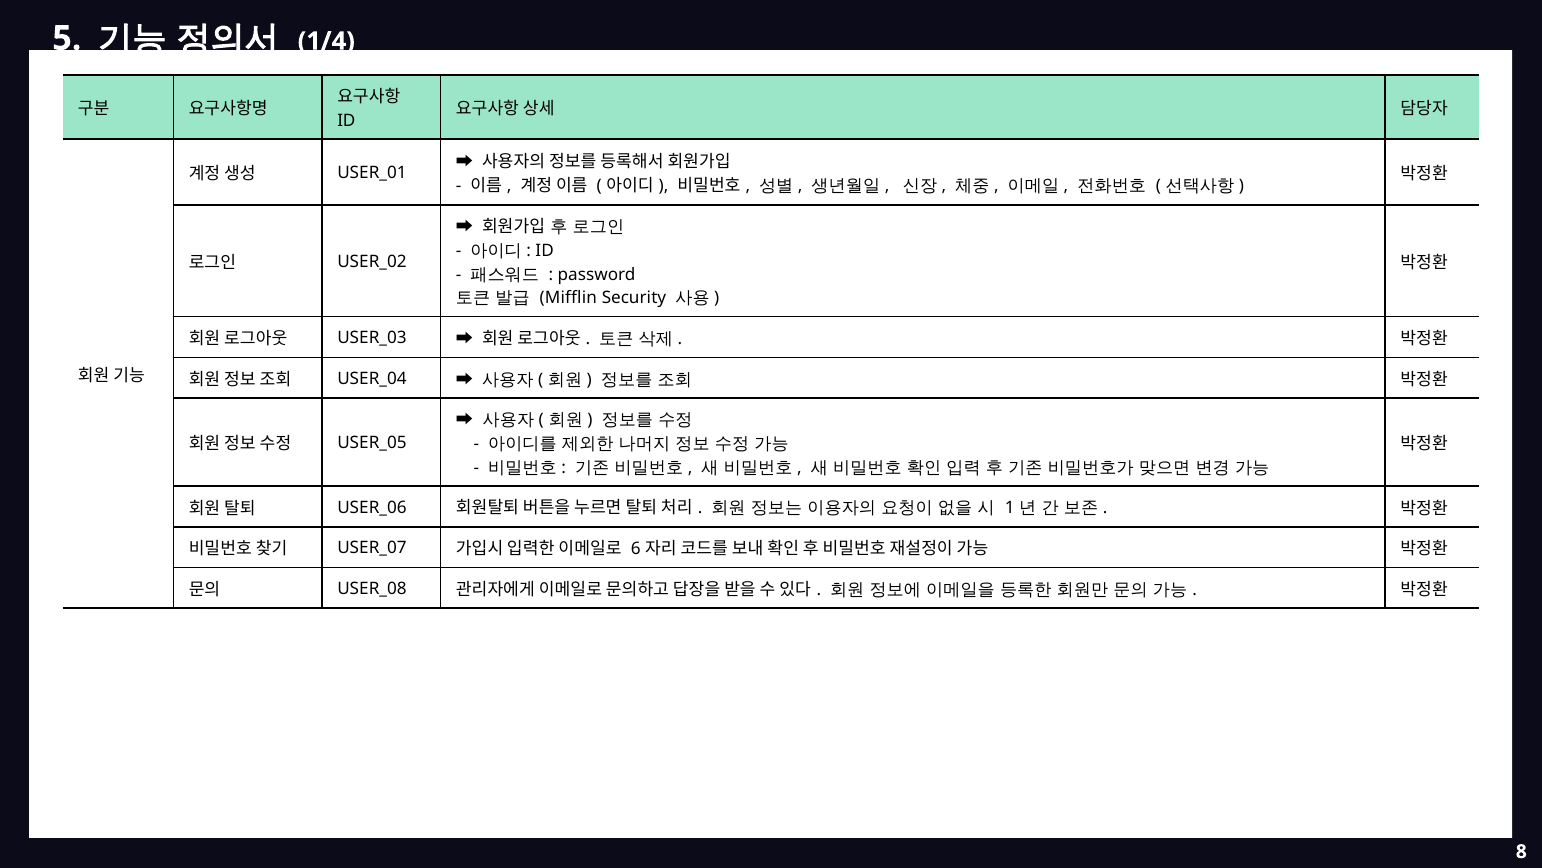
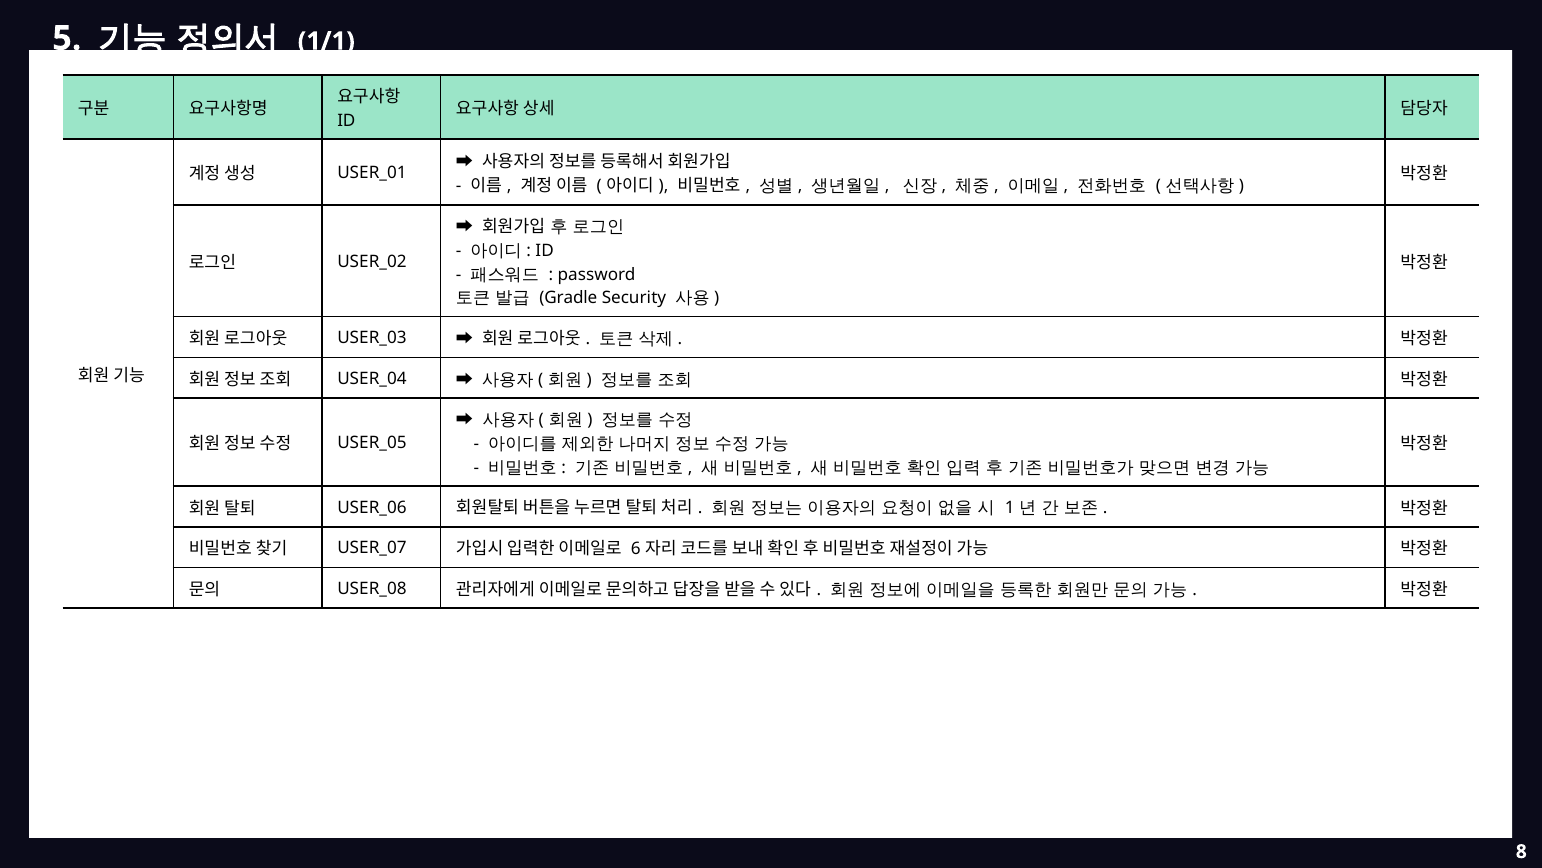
1/4: 1/4 -> 1/1 (326, 41)
Mifflin: Mifflin -> Gradle (568, 298)
